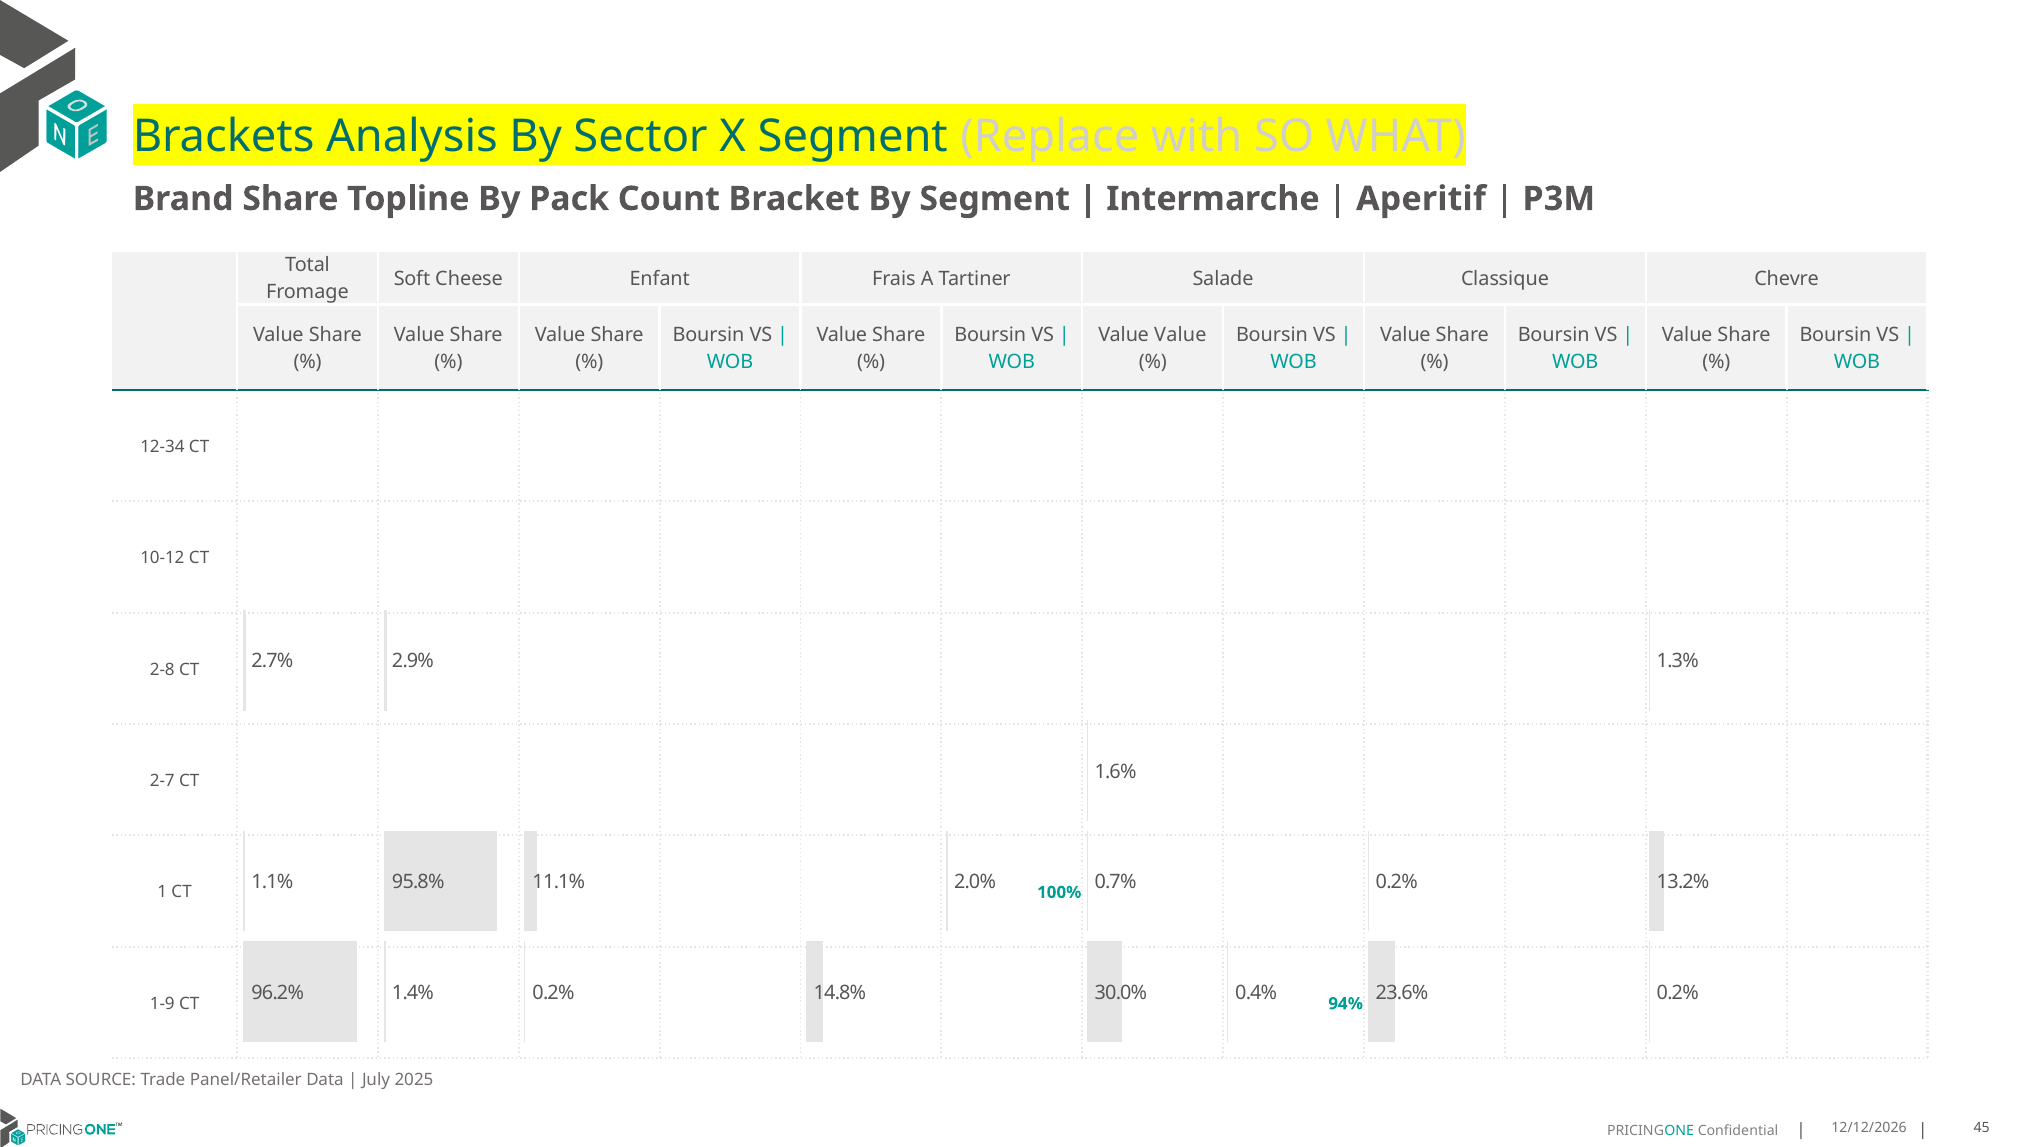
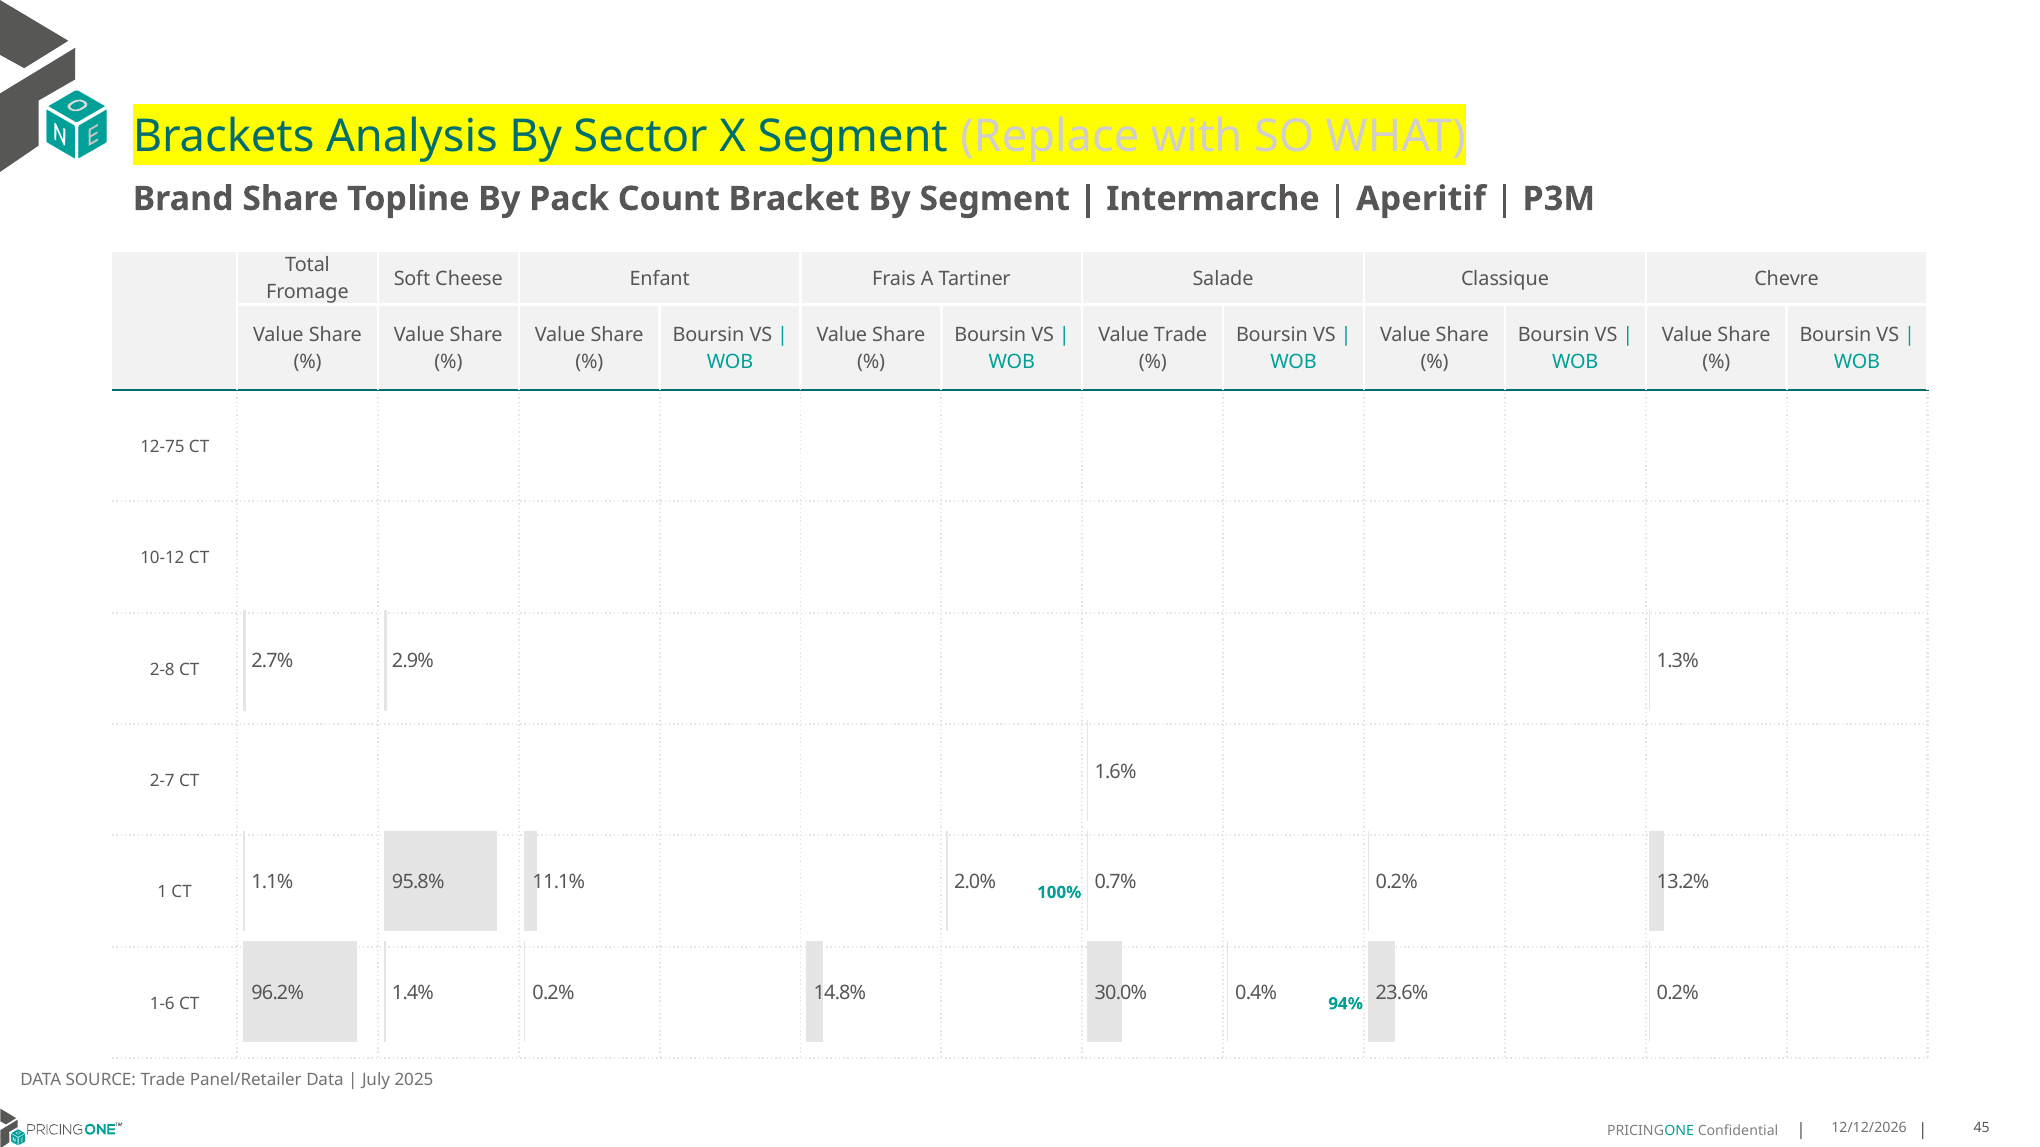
Value Value: Value -> Trade (1181, 335)
12-34: 12-34 -> 12-75 (162, 447)
1-9: 1-9 -> 1-6 (162, 1004)
